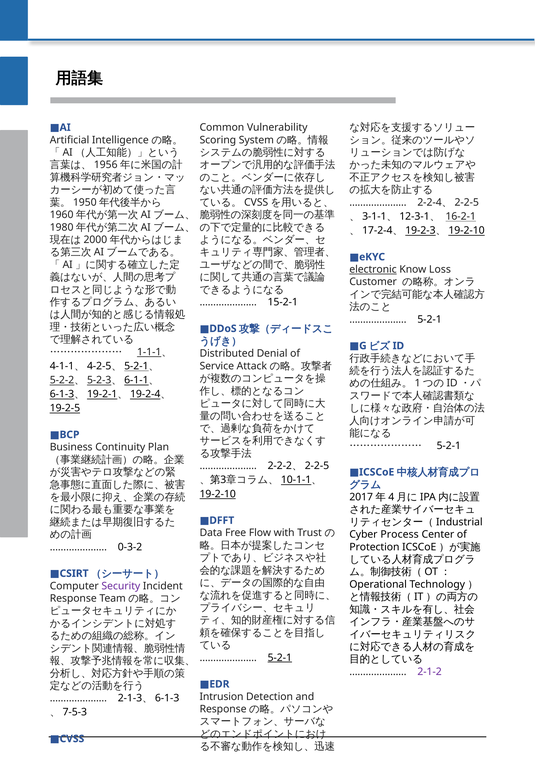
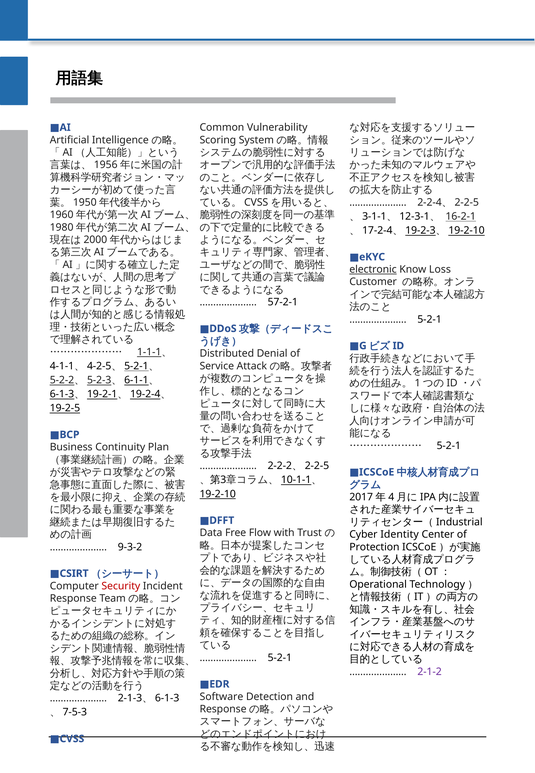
15-2-1: 15-2-1 -> 57-2-1 (283, 302)
Process: Process -> Identity (400, 534)
0-3-2: 0-3-2 -> 9-3-2 (130, 547)
Security colour: purple -> red (121, 586)
5-2-1 underline: present -> none (280, 657)
Intrusion: Intrusion -> Software (221, 696)
